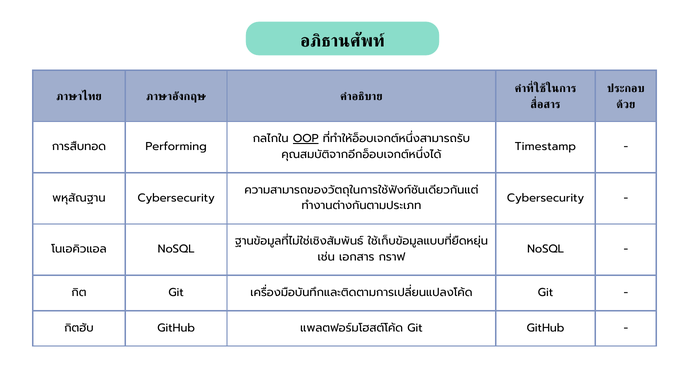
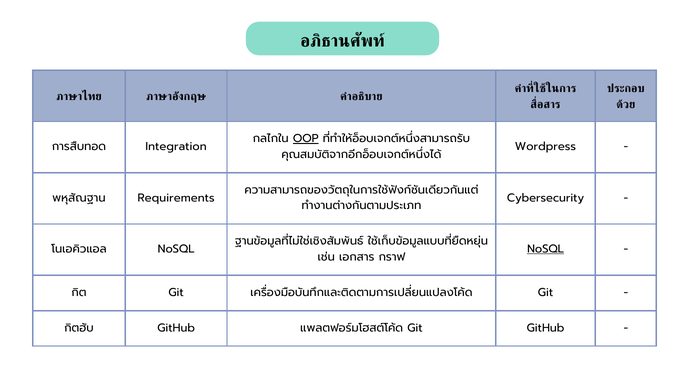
Performing: Performing -> Integration (176, 147)
Timestamp: Timestamp -> Wordpress (545, 147)
Cybersecurity: Cybersecurity -> Requirements (176, 198)
NoSQL underline: none -> present (546, 249)
